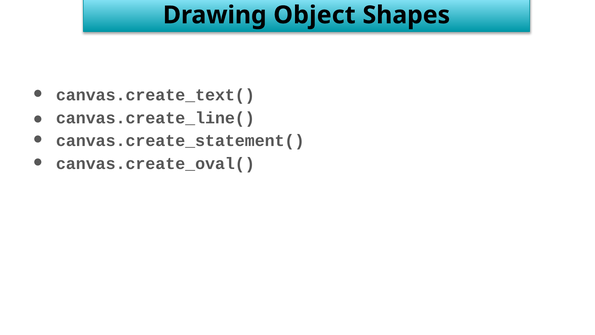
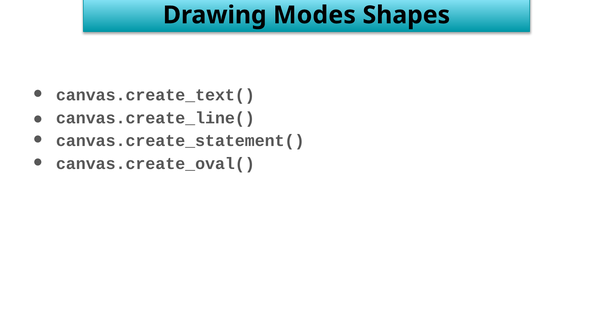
Object: Object -> Modes (314, 15)
